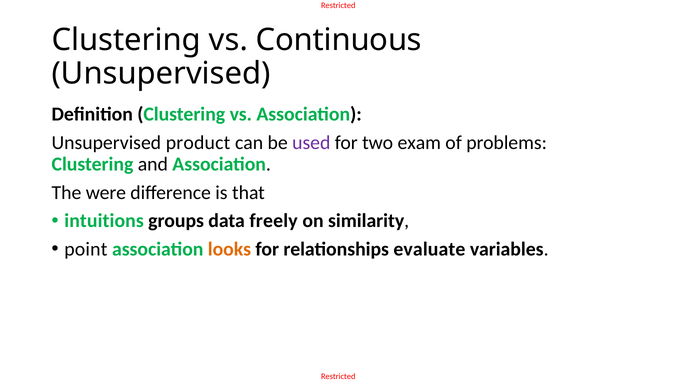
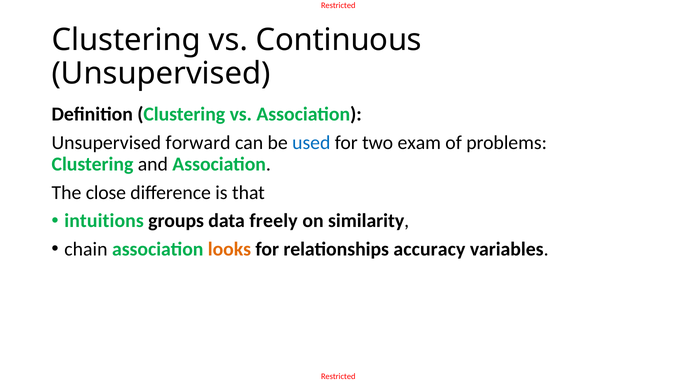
product: product -> forward (198, 143)
used colour: purple -> blue (311, 143)
were: were -> close (106, 192)
point: point -> chain (86, 249)
evaluate: evaluate -> accuracy (429, 249)
